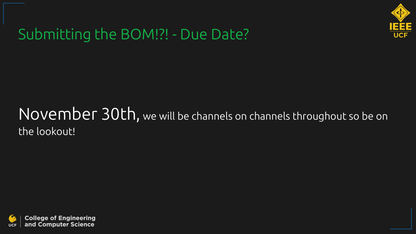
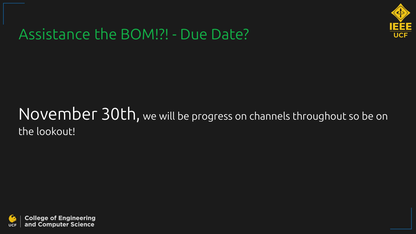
Submitting: Submitting -> Assistance (55, 34)
be channels: channels -> progress (212, 116)
